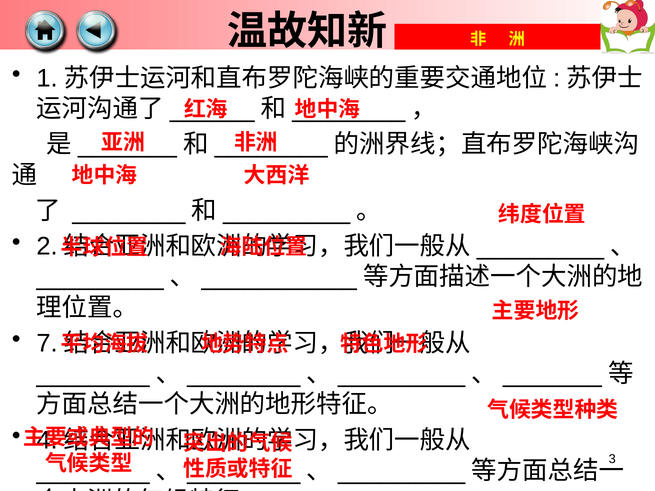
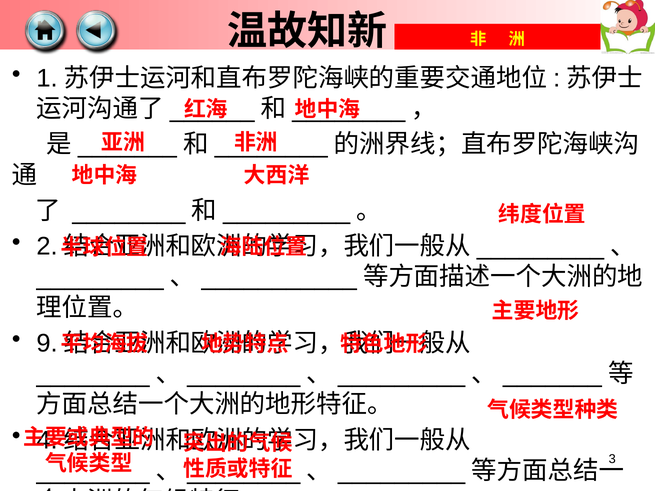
7: 7 -> 9 (47, 343)
